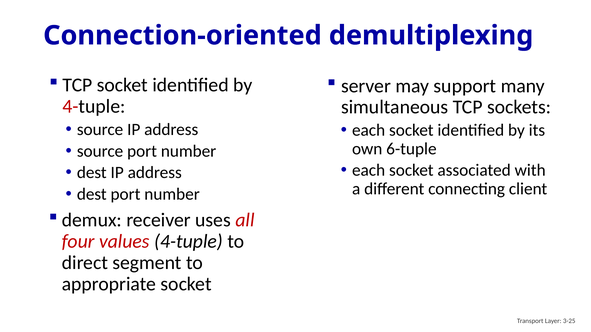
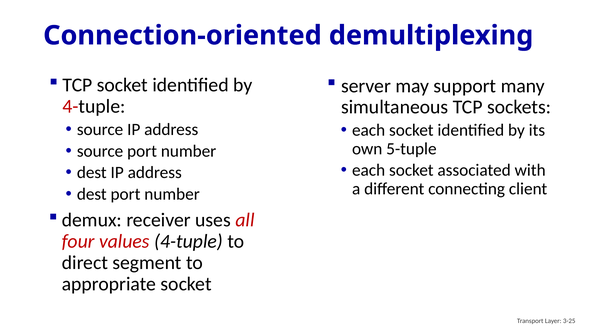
6-tuple: 6-tuple -> 5-tuple (411, 149)
